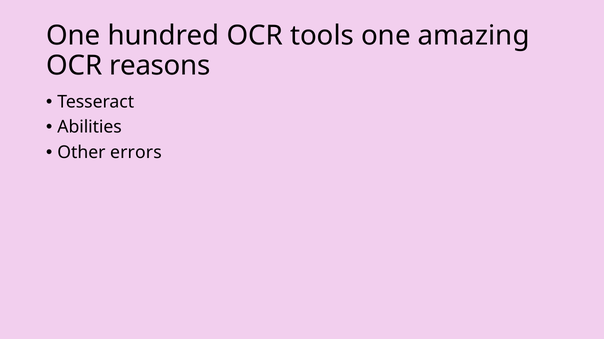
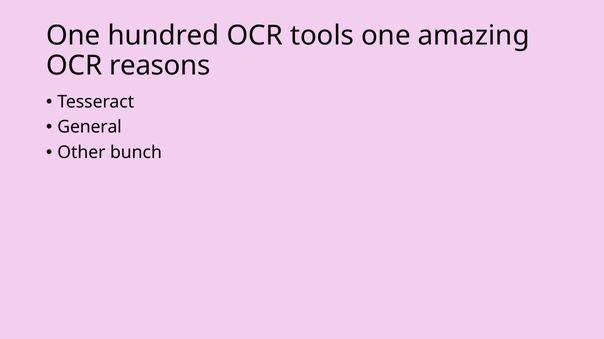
Abilities: Abilities -> General (90, 127)
errors: errors -> bunch (136, 153)
